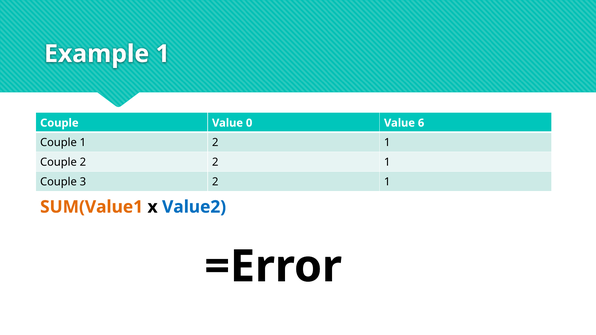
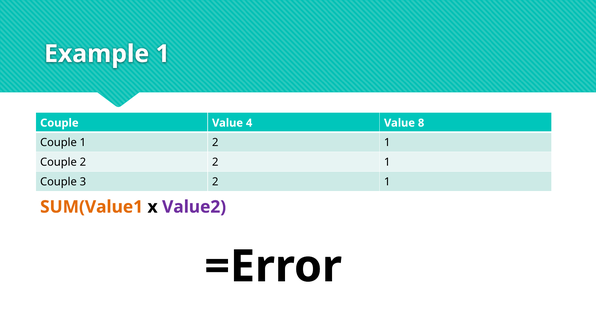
0: 0 -> 4 (249, 123)
6: 6 -> 8 (421, 123)
Value2 colour: blue -> purple (194, 207)
